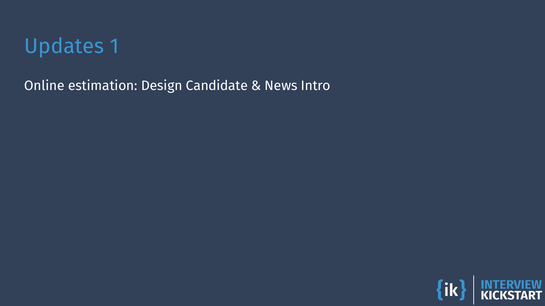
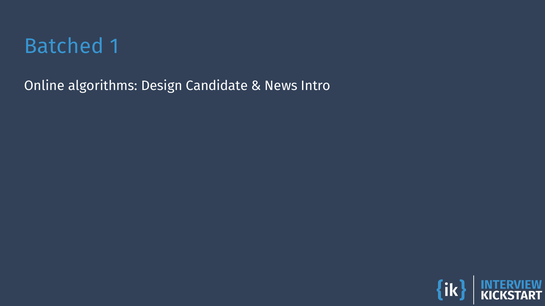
Updates: Updates -> Batched (64, 46)
estimation: estimation -> algorithms (103, 86)
